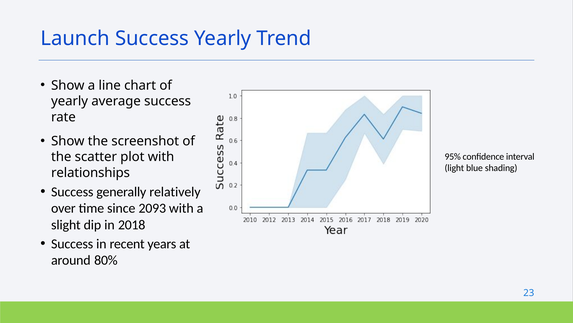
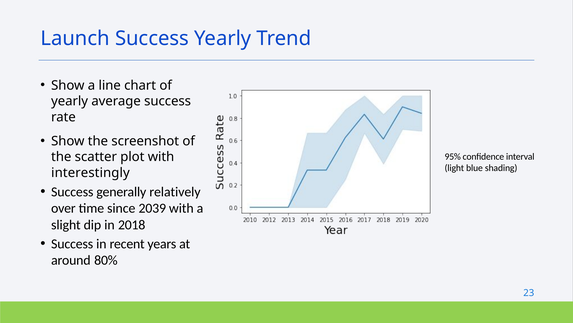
relationships: relationships -> interestingly (90, 172)
2093: 2093 -> 2039 (152, 208)
